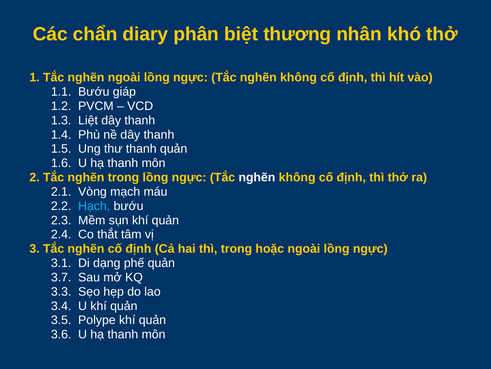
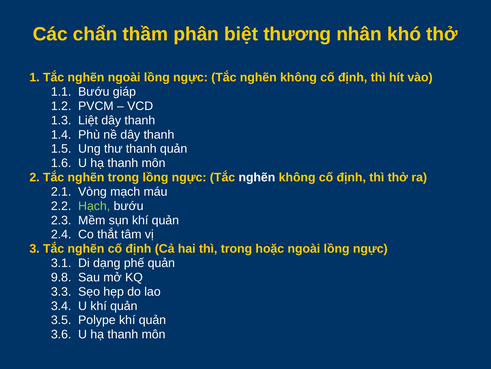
diary: diary -> thầm (145, 34)
Hạch colour: light blue -> light green (94, 206)
3.7: 3.7 -> 9.8 (61, 277)
